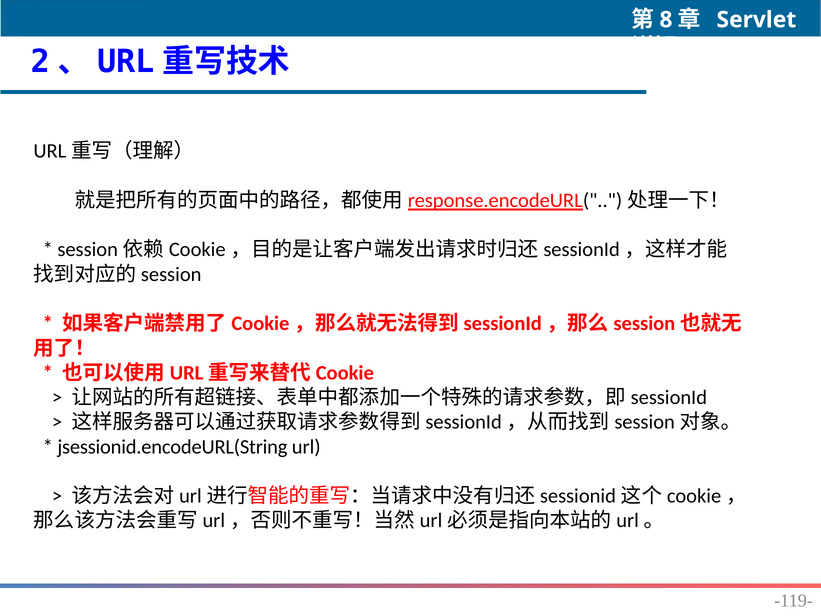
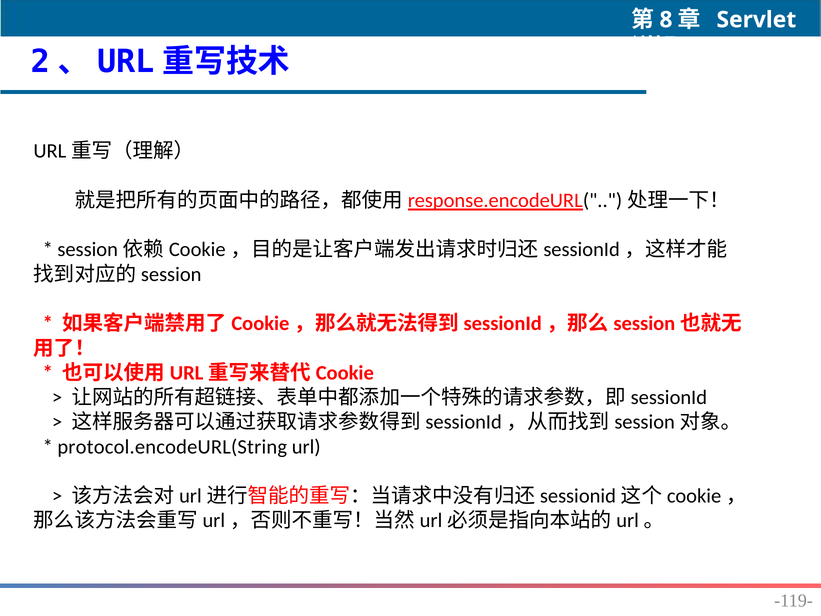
jsessionid.encodeURL(String: jsessionid.encodeURL(String -> protocol.encodeURL(String (172, 447)
